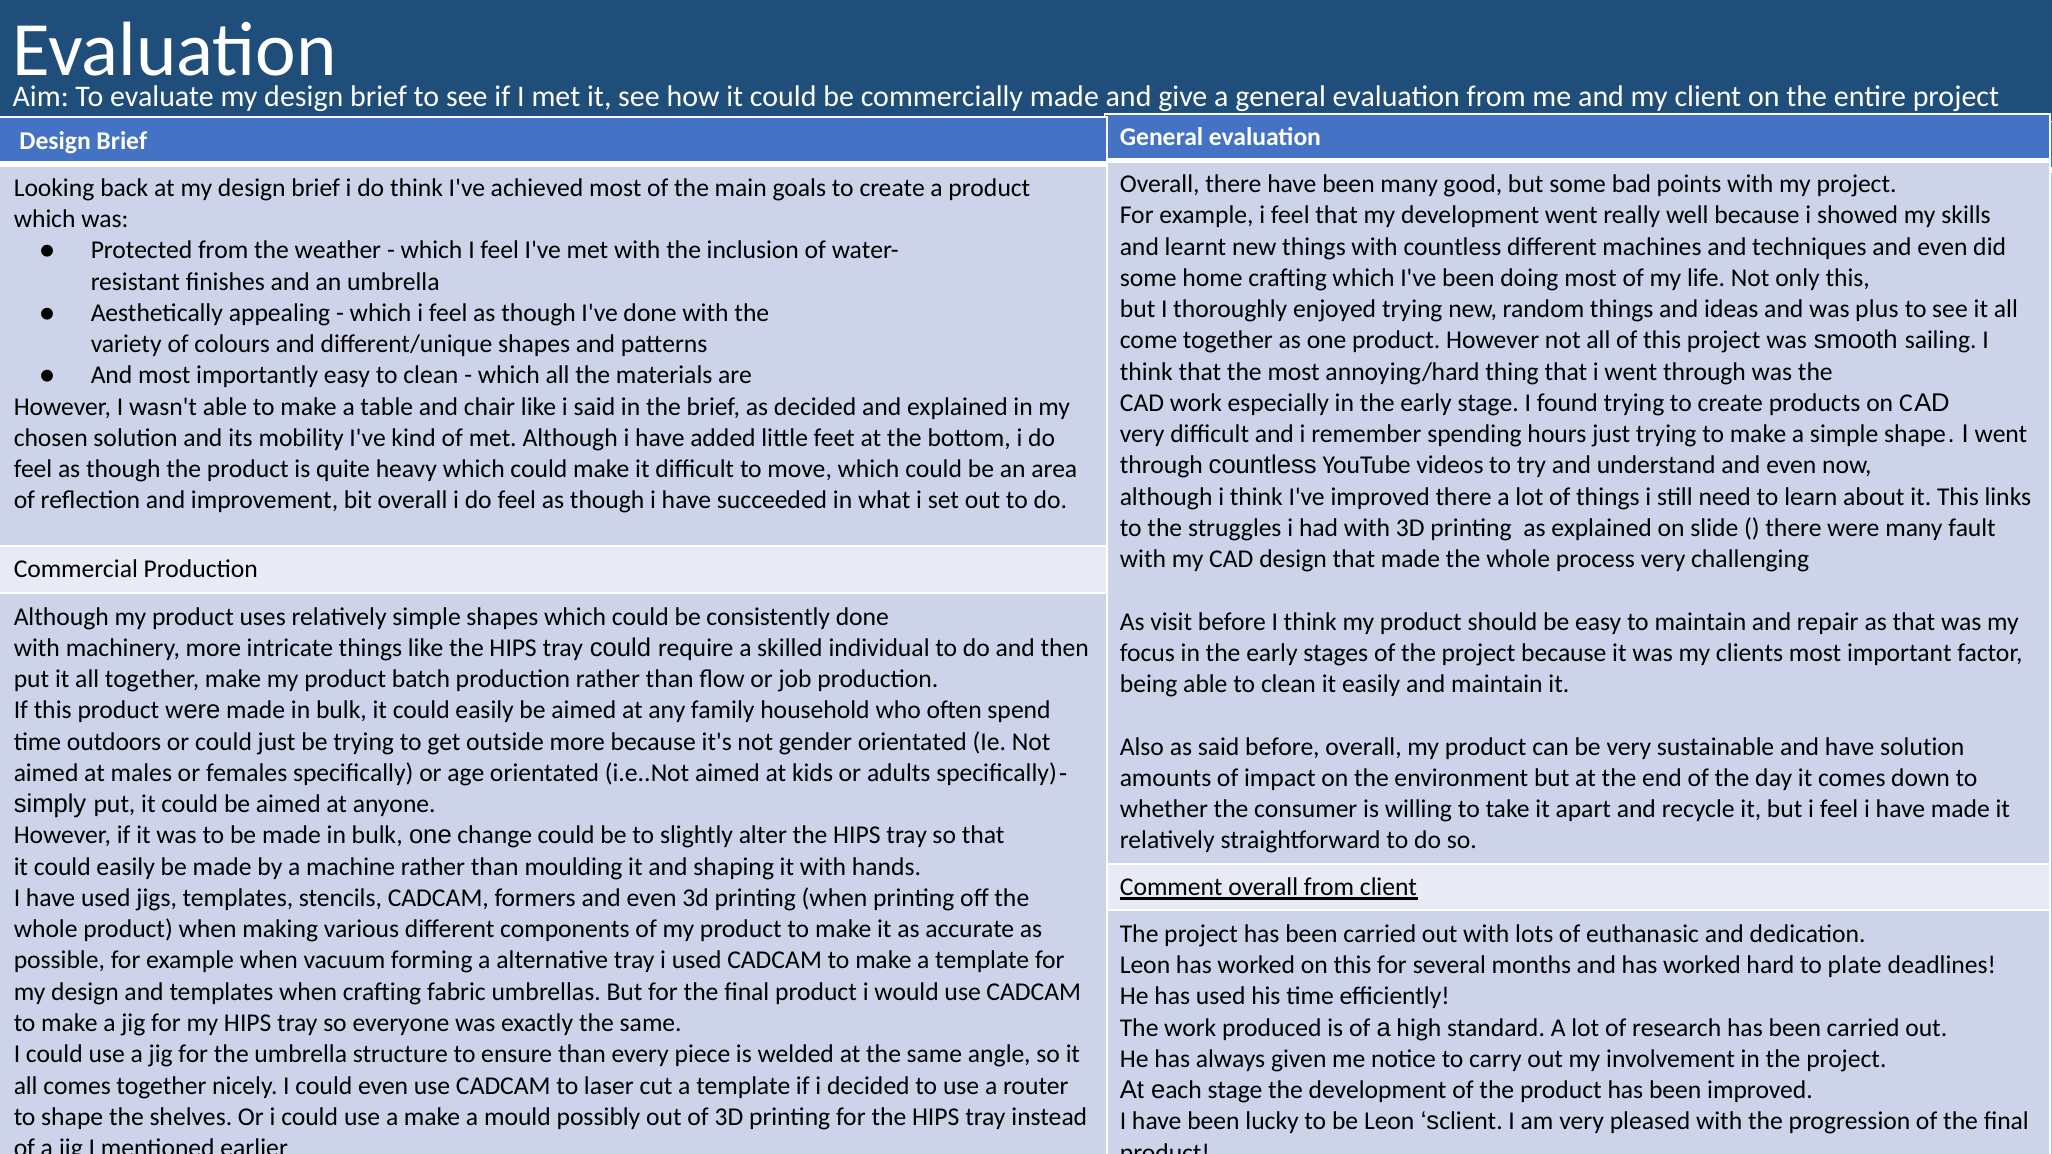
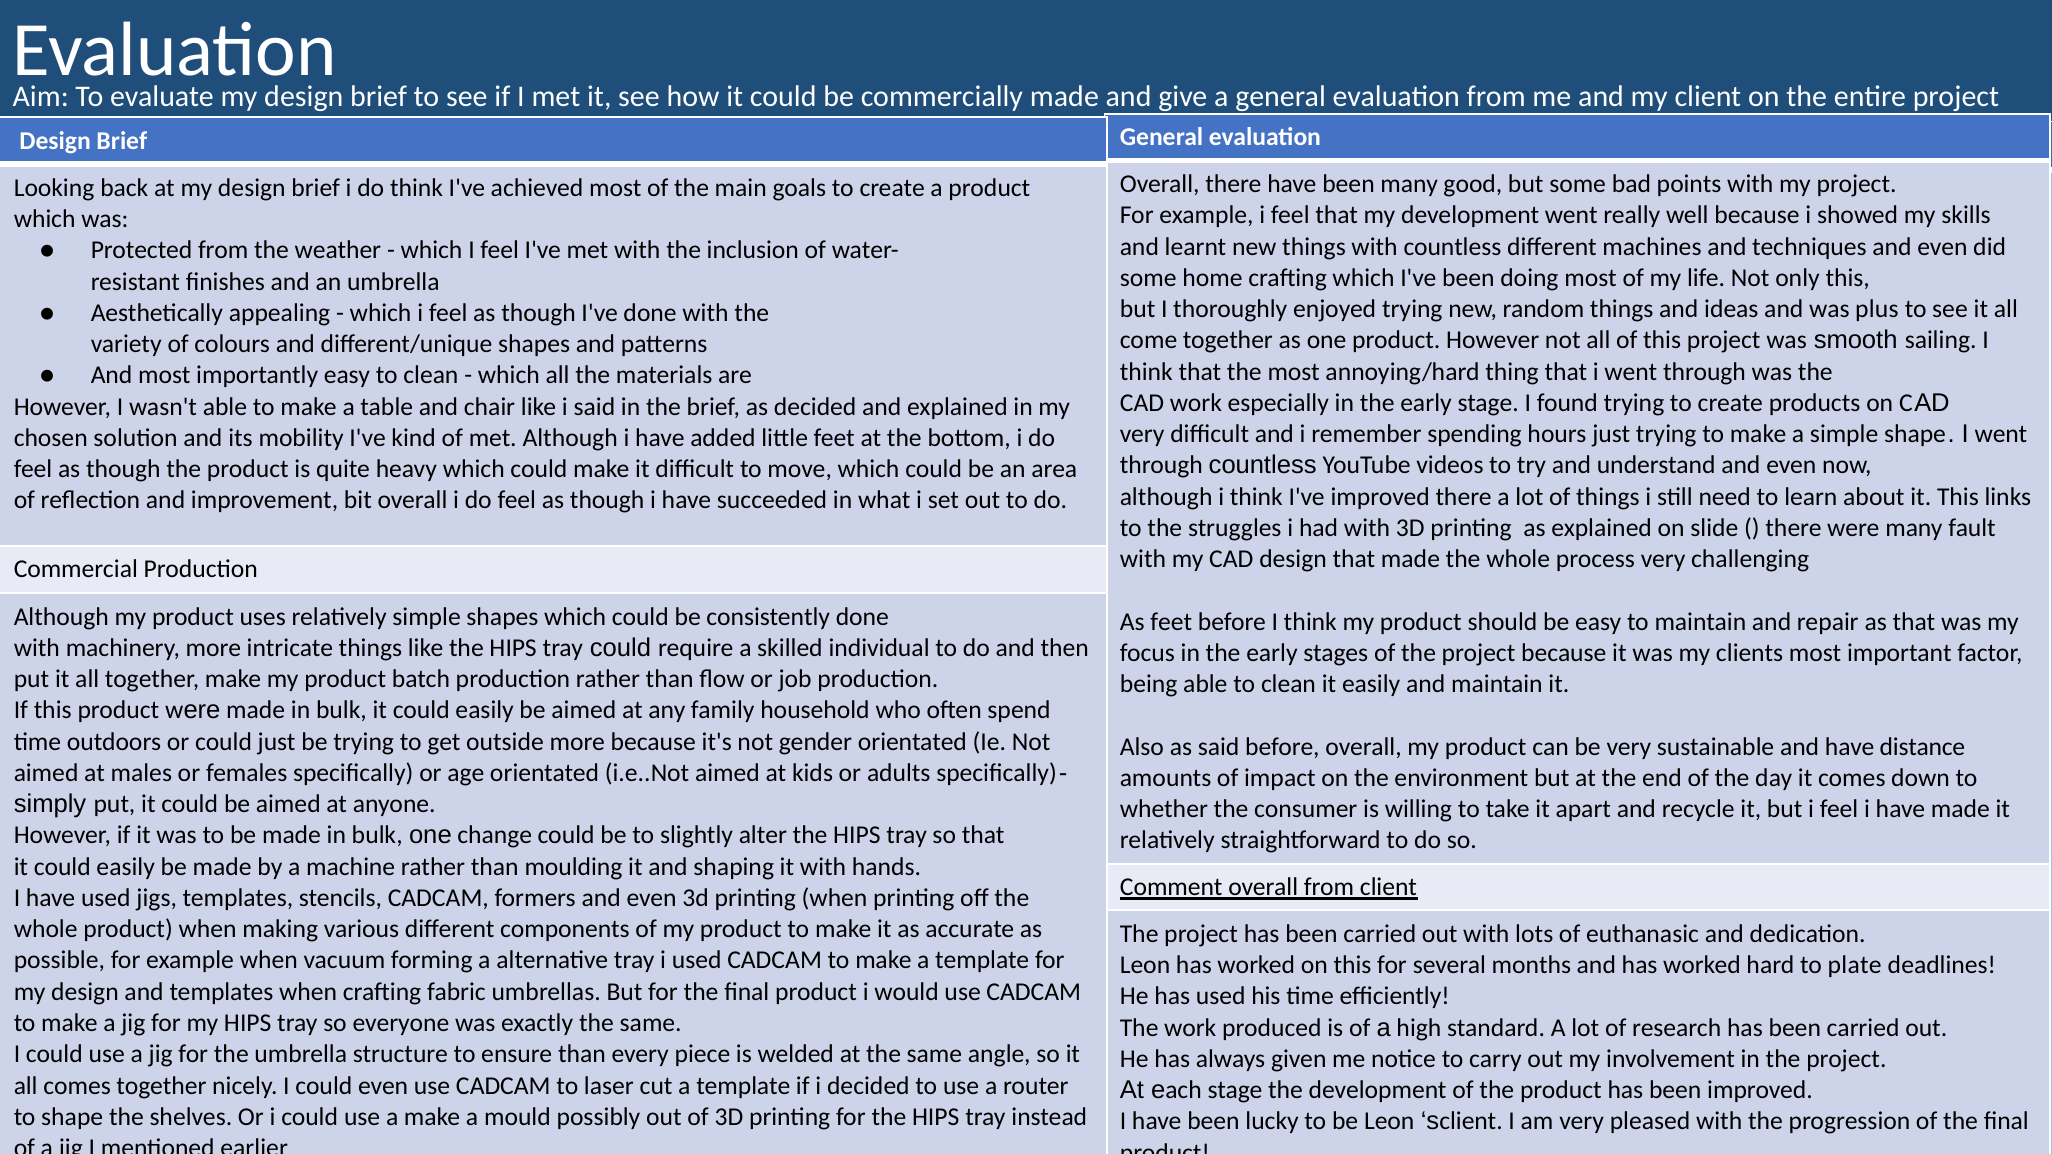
As visit: visit -> feet (1171, 622)
have solution: solution -> distance (1922, 747)
